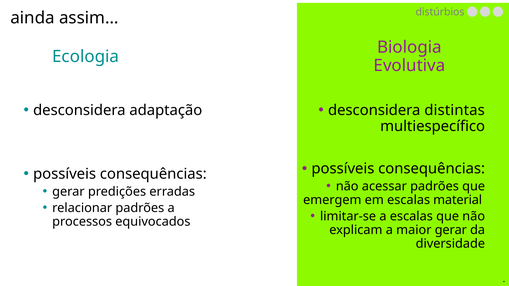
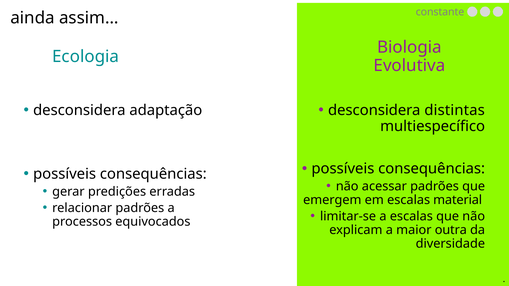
distúrbios: distúrbios -> constante (440, 12)
maior gerar: gerar -> outra (451, 230)
